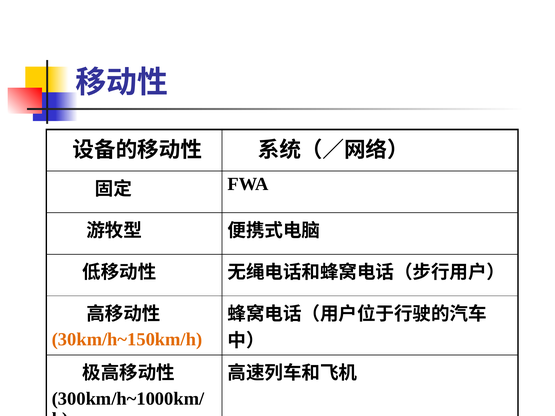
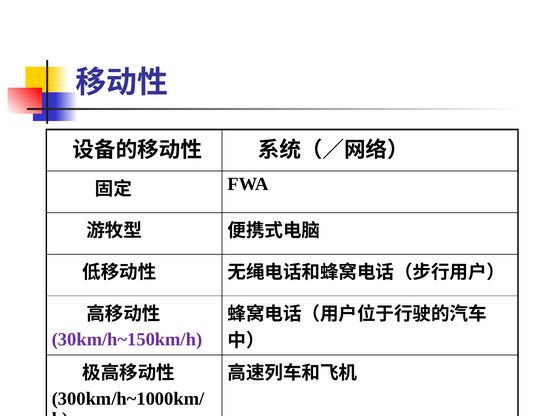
30km/h~150km/h colour: orange -> purple (127, 340)
